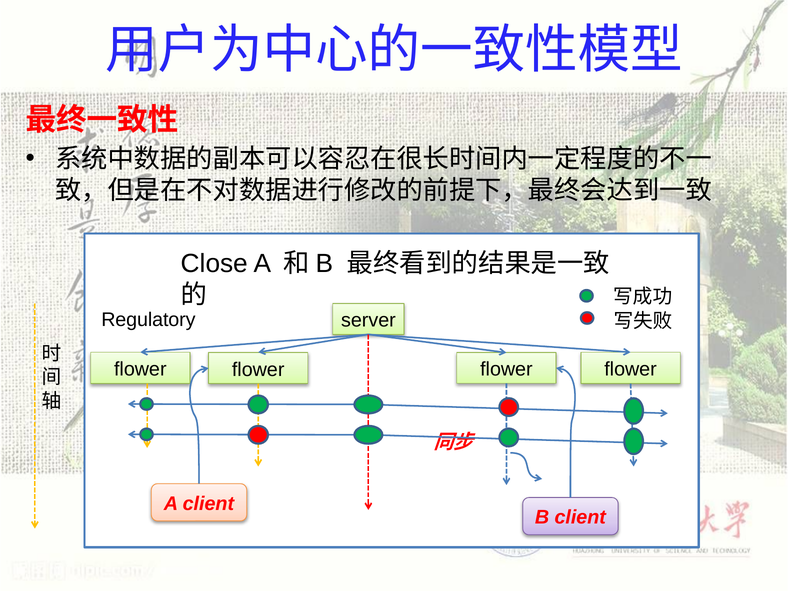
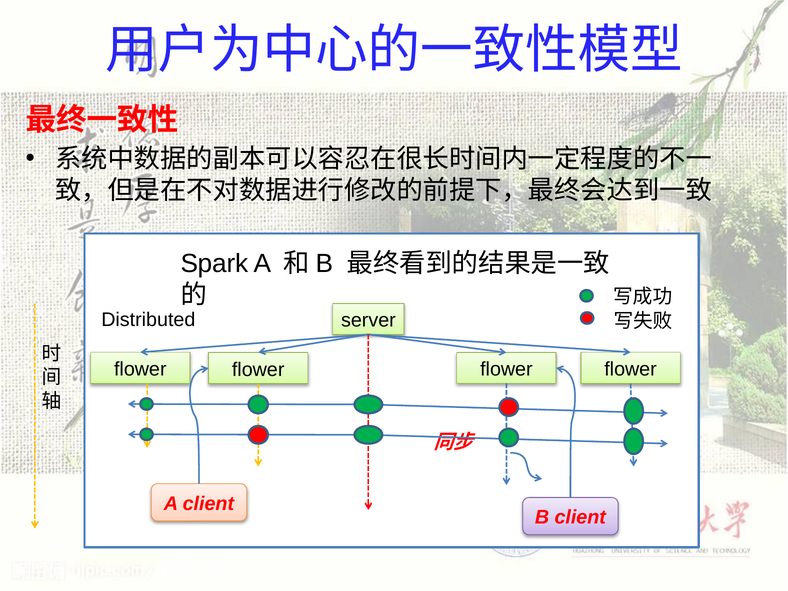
Close: Close -> Spark (214, 264)
Regulatory: Regulatory -> Distributed (148, 320)
